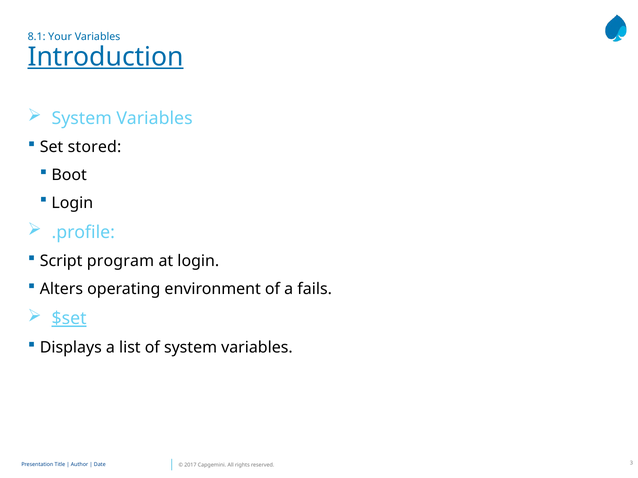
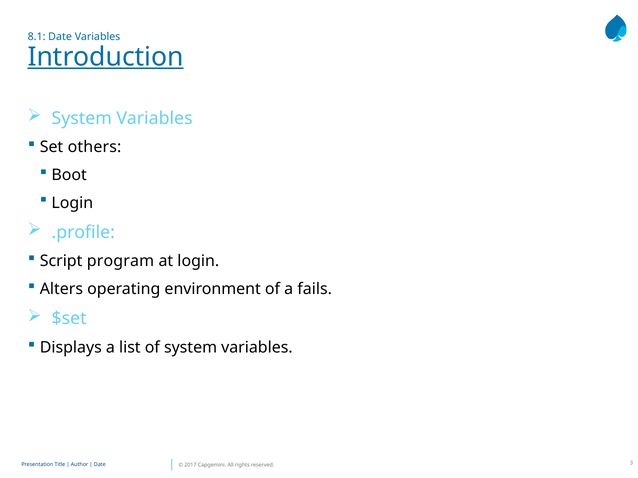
8.1 Your: Your -> Date (60, 37)
stored: stored -> others (95, 147)
$set underline: present -> none (69, 319)
